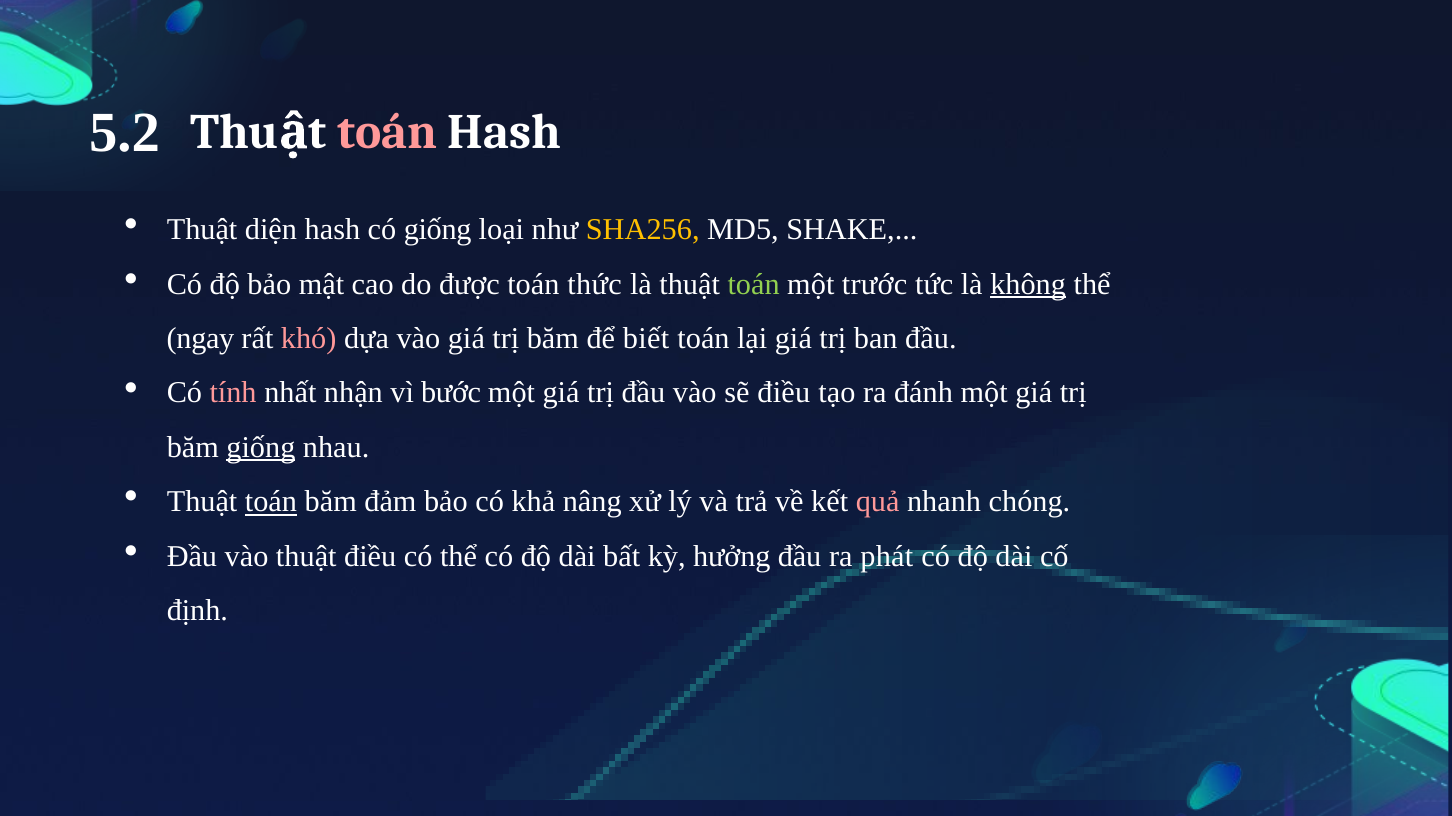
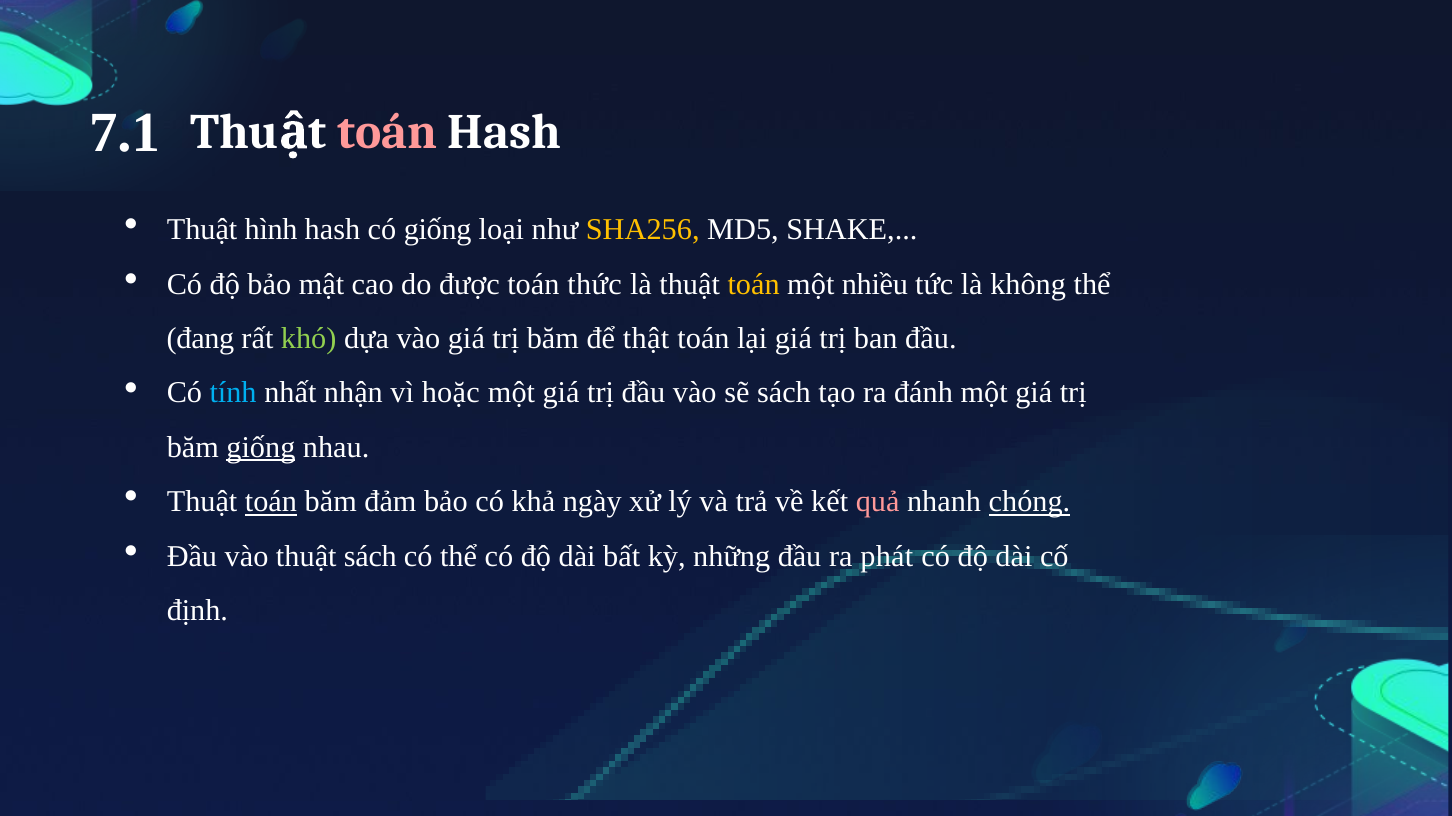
5.2: 5.2 -> 7.1 (124, 133)
diện: diện -> hình (271, 230)
toán colour: light green -> yellow (754, 284)
trước: trước -> nhiều (875, 284)
không underline: present -> none (1028, 284)
ngay: ngay -> đang (200, 339)
khó colour: pink -> light green (309, 339)
biết: biết -> thật (646, 339)
tính colour: pink -> light blue (233, 393)
bước: bước -> hoặc (451, 393)
sẽ điều: điều -> sách (784, 393)
nâng: nâng -> ngày (592, 502)
chóng underline: none -> present (1030, 502)
thuật điều: điều -> sách (370, 557)
hưởng: hưởng -> những (732, 557)
